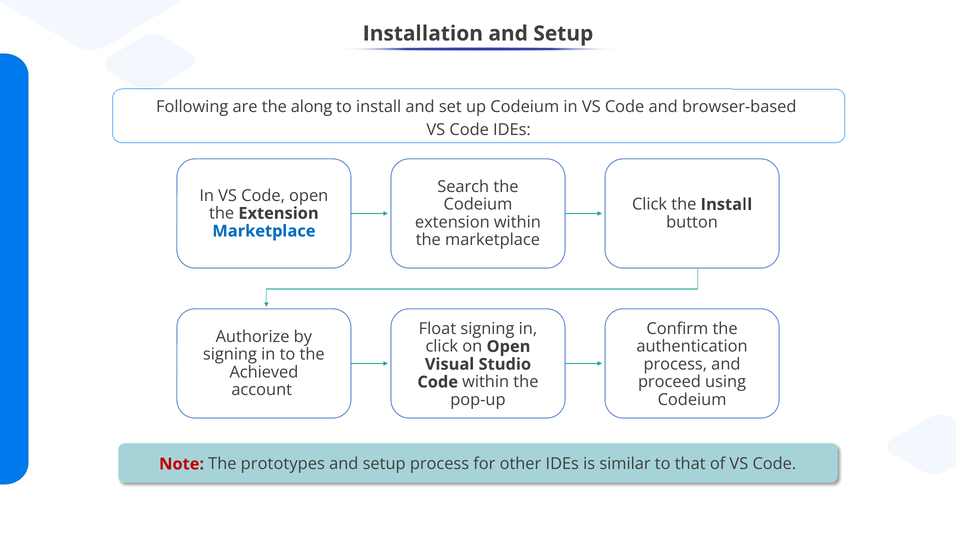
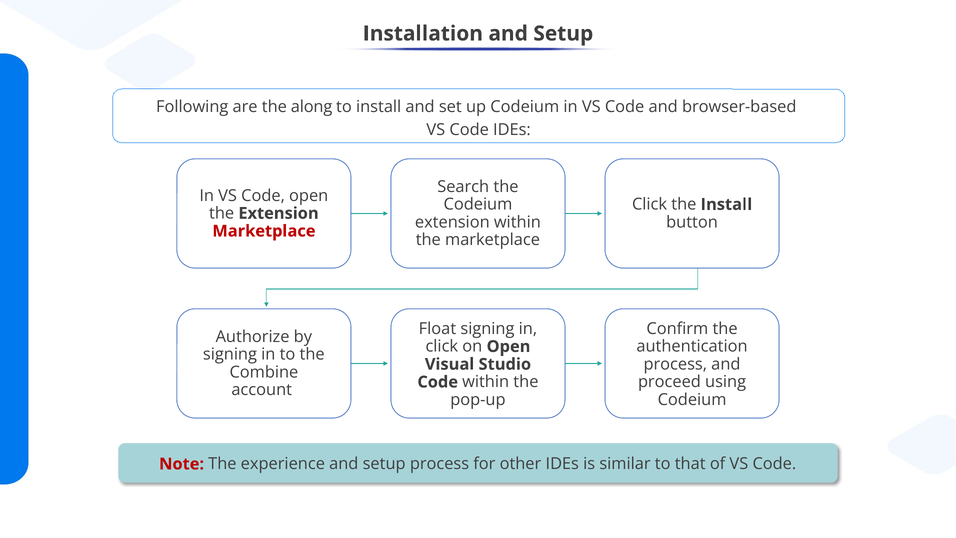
Marketplace colour: blue -> red (264, 231)
Achieved: Achieved -> Combine (264, 372)
prototypes: prototypes -> experience (283, 464)
